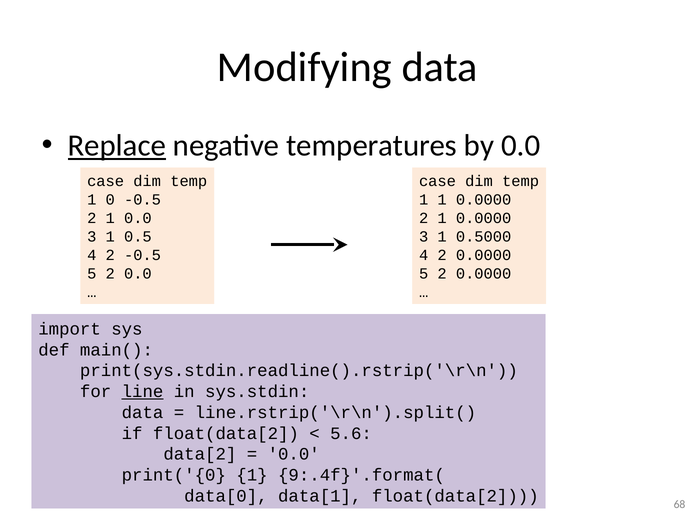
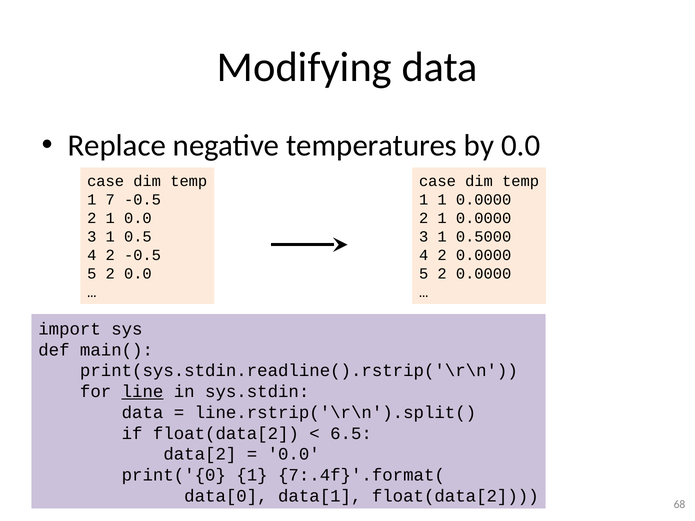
Replace underline: present -> none (117, 146)
0: 0 -> 7 (110, 200)
5.6: 5.6 -> 6.5 (351, 433)
9:.4f}'.format(: 9:.4f}'.format( -> 7:.4f}'.format( (361, 475)
